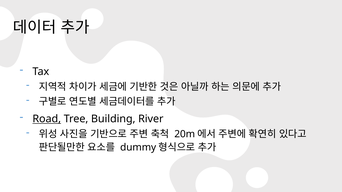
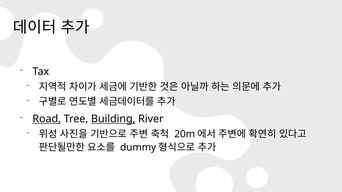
Building underline: none -> present (113, 119)
